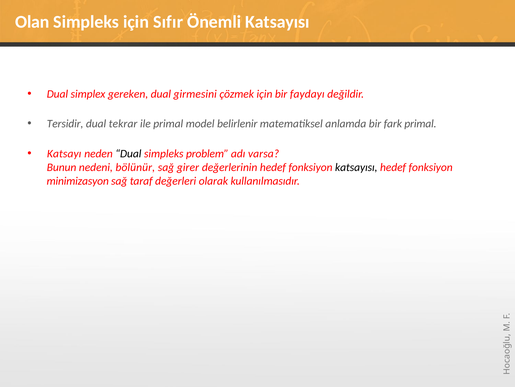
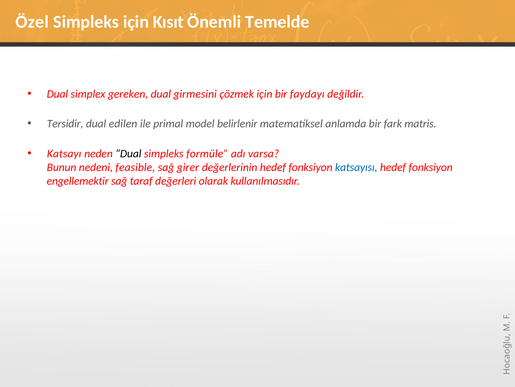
Olan: Olan -> Özel (32, 22)
Sıfır: Sıfır -> Kısıt (168, 22)
Önemli Katsayısı: Katsayısı -> Temelde (277, 22)
tekrar: tekrar -> edilen (123, 124)
fark primal: primal -> matris (420, 124)
problem: problem -> formüle (207, 153)
bölünür: bölünür -> feasible (135, 167)
katsayısı colour: black -> blue (356, 167)
minimizasyon: minimizasyon -> engellemektir (78, 181)
